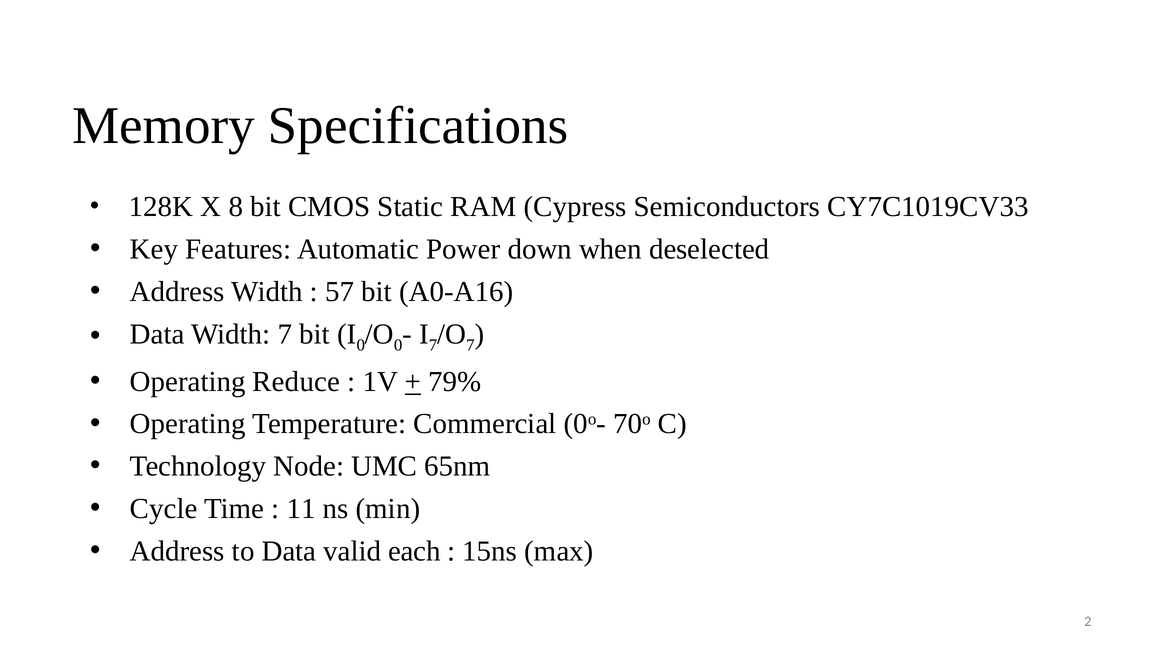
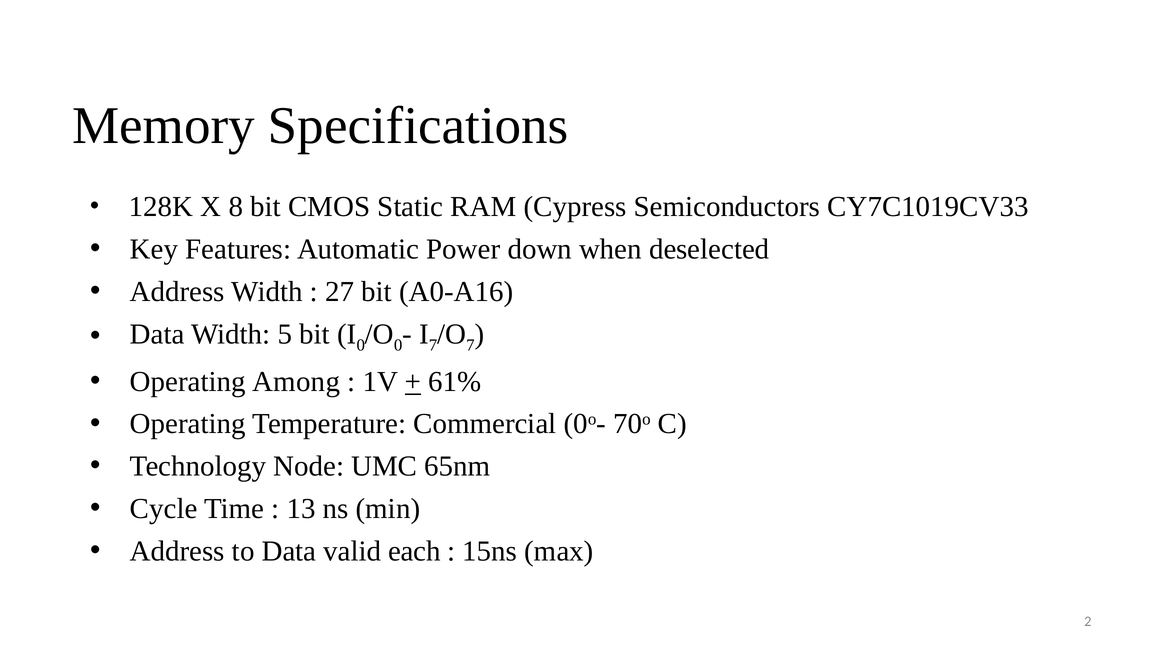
57: 57 -> 27 (340, 292)
Width 7: 7 -> 5 (285, 334)
Reduce: Reduce -> Among (296, 382)
79%: 79% -> 61% (455, 382)
11: 11 -> 13 (301, 509)
